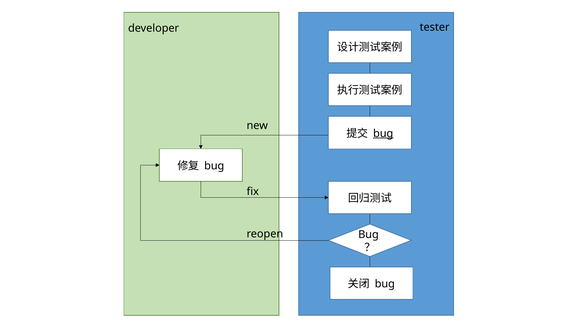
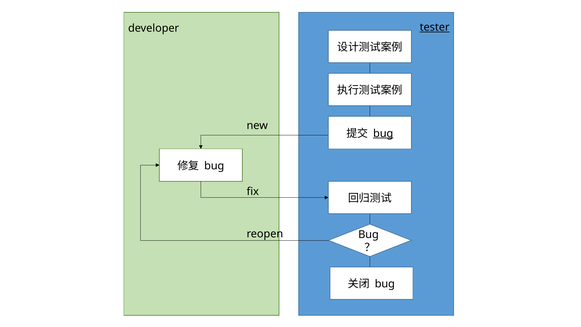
tester underline: none -> present (435, 27)
